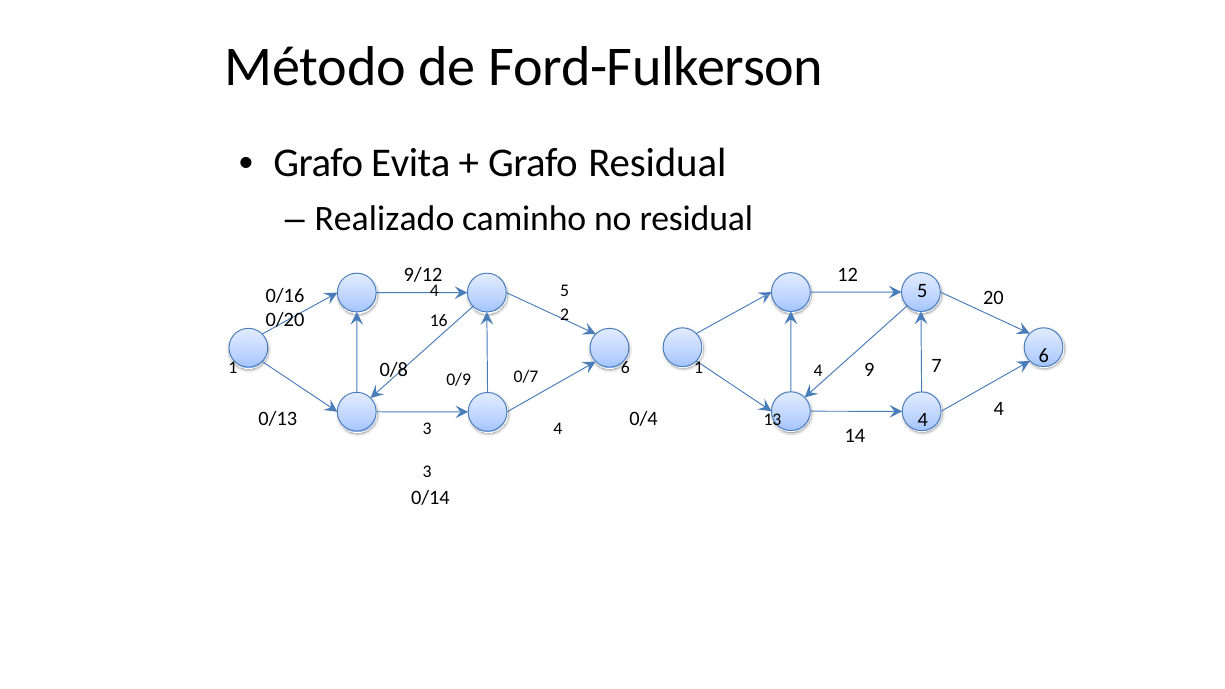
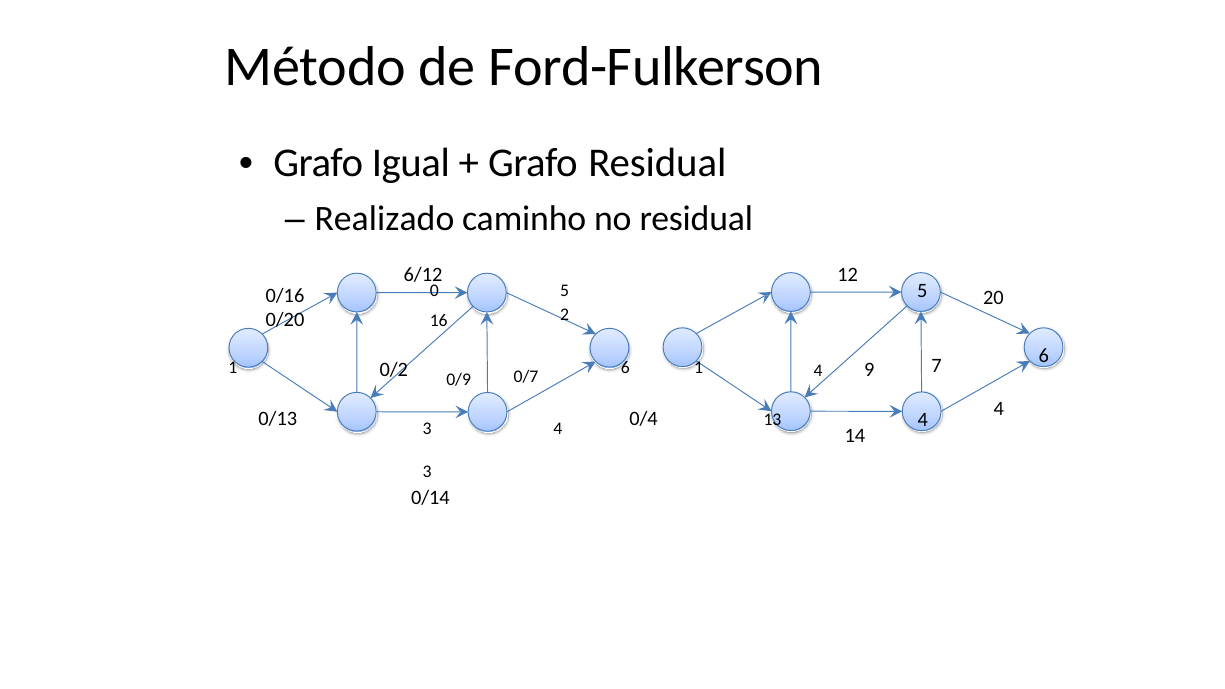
Evita: Evita -> Igual (411, 163)
9/12: 9/12 -> 6/12 (423, 274)
0/16 4: 4 -> 0 (434, 291)
0/8: 0/8 -> 0/2 (394, 370)
